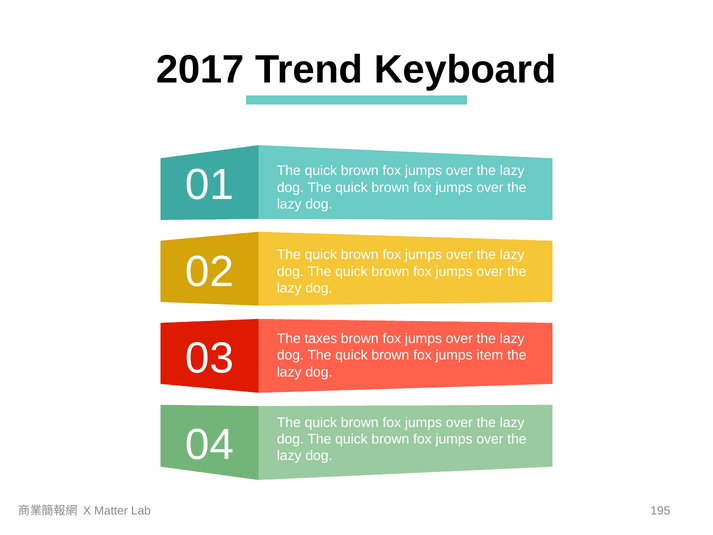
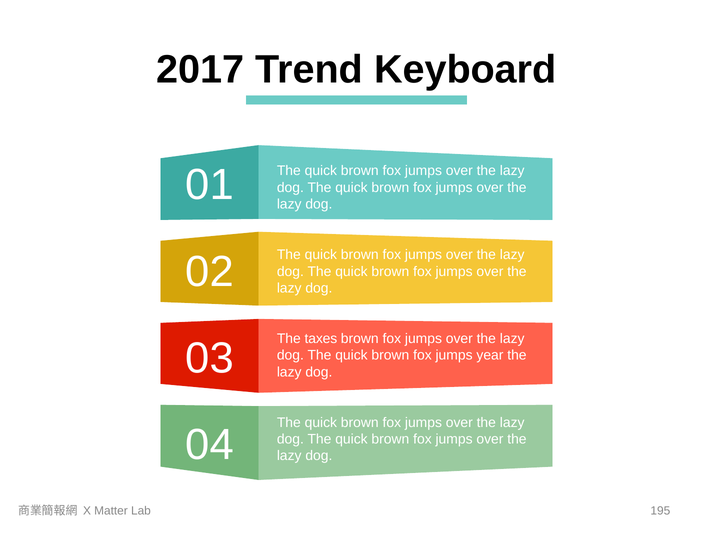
item: item -> year (490, 355)
